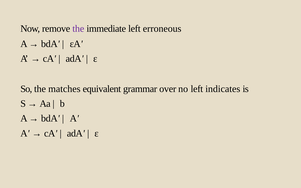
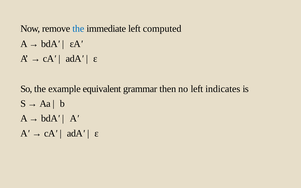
the colour: purple -> blue (78, 29)
erroneous: erroneous -> computed (162, 29)
matches: matches -> example (64, 89)
over: over -> then (168, 89)
